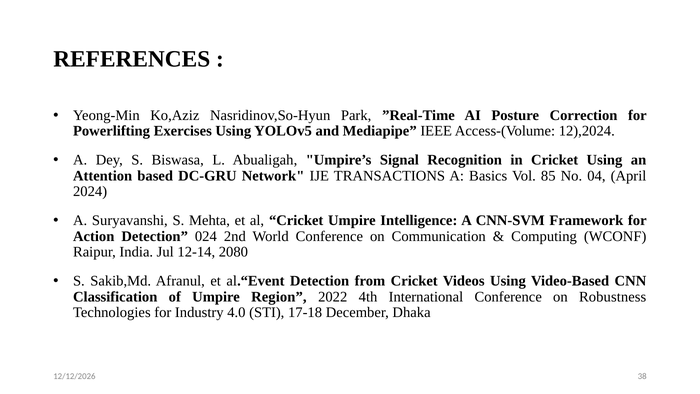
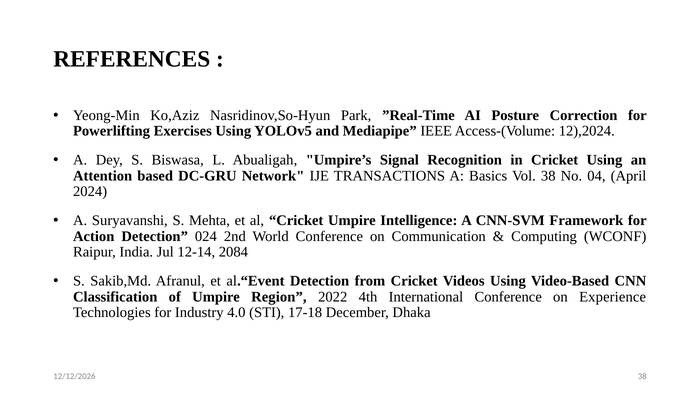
Vol 85: 85 -> 38 (548, 176)
2080: 2080 -> 2084 (233, 252)
Robustness: Robustness -> Experience (613, 297)
